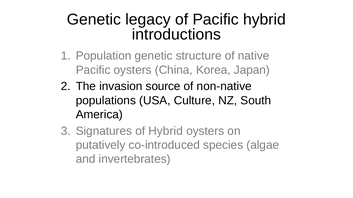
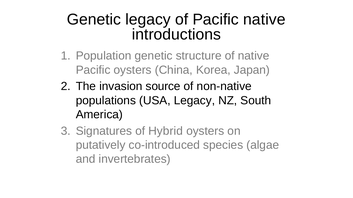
Pacific hybrid: hybrid -> native (264, 20)
USA Culture: Culture -> Legacy (194, 101)
